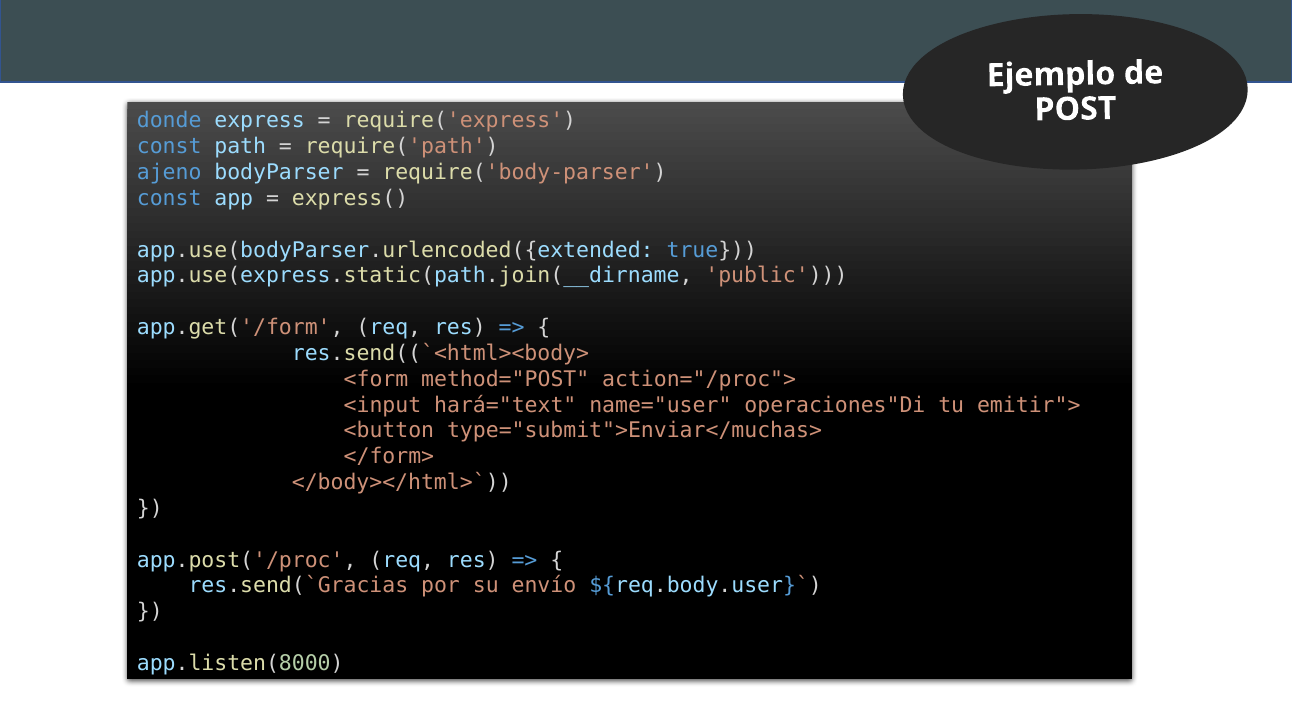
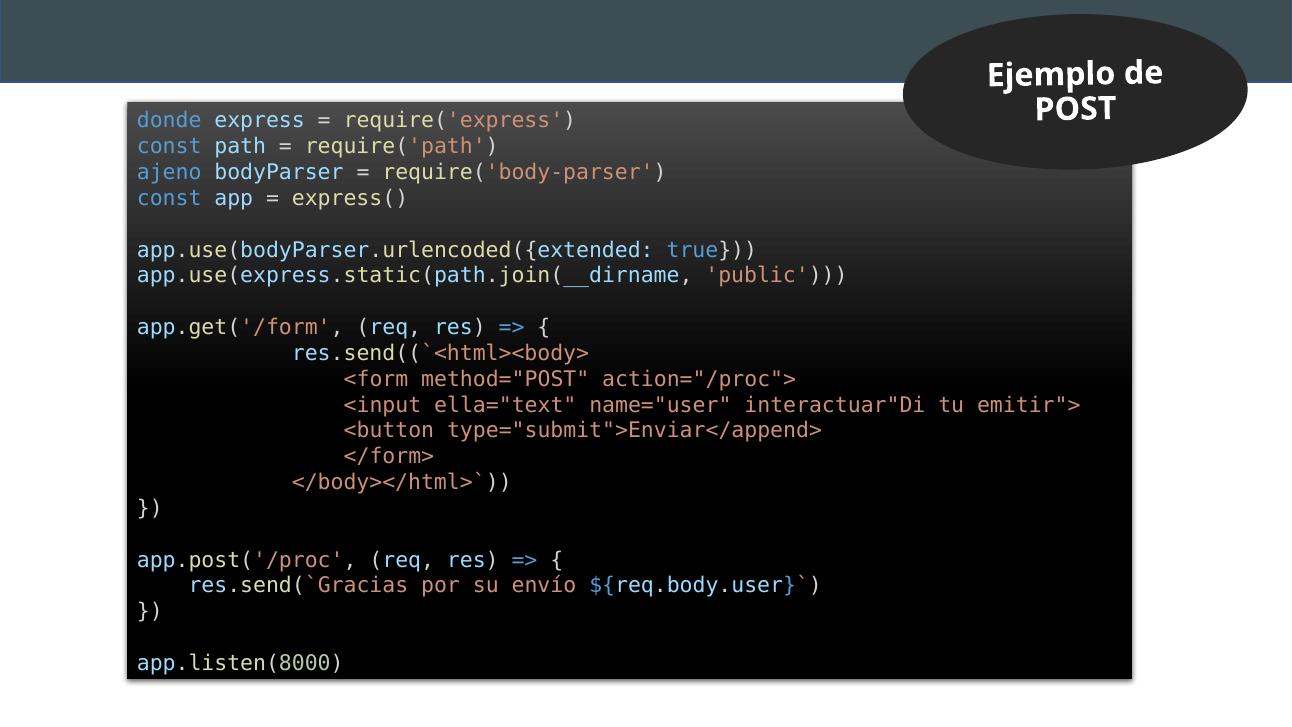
hará="text: hará="text -> ella="text (505, 405)
operaciones"Di: operaciones"Di -> interactuar"Di (835, 405)
type="submit">Enviar</muchas>: type="submit">Enviar</muchas> -> type="submit">Enviar</append> (634, 431)
